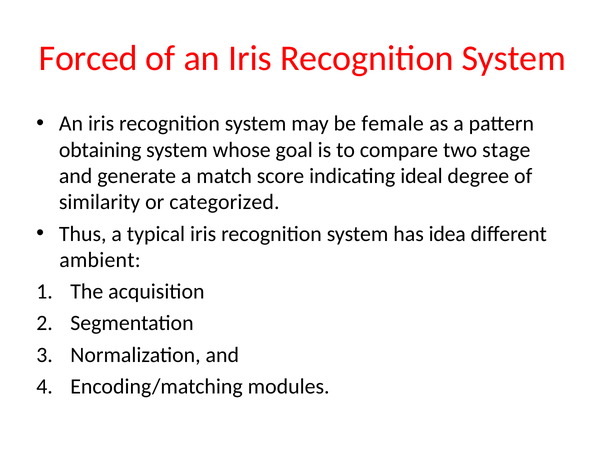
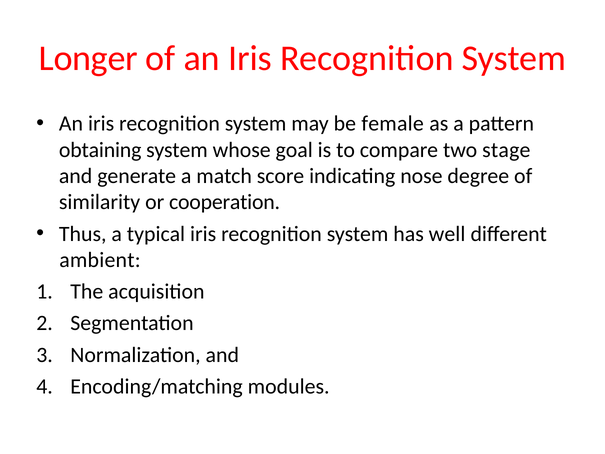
Forced: Forced -> Longer (88, 59)
ideal: ideal -> nose (421, 176)
categorized: categorized -> cooperation (225, 202)
idea: idea -> well (447, 234)
